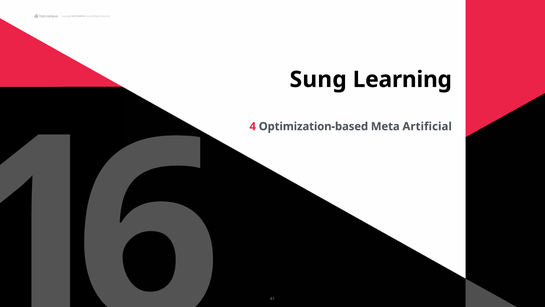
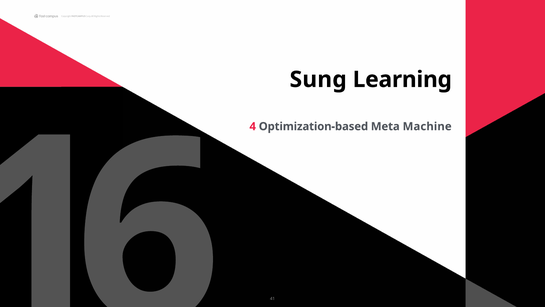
Artificial: Artificial -> Machine (427, 126)
